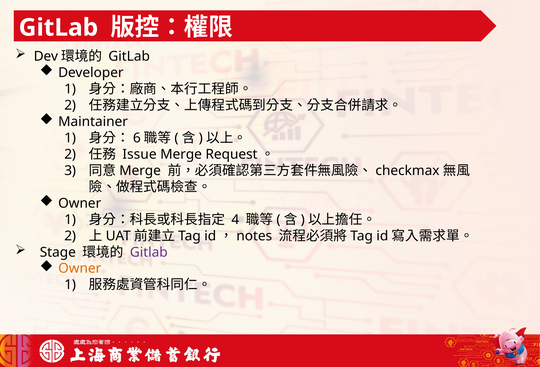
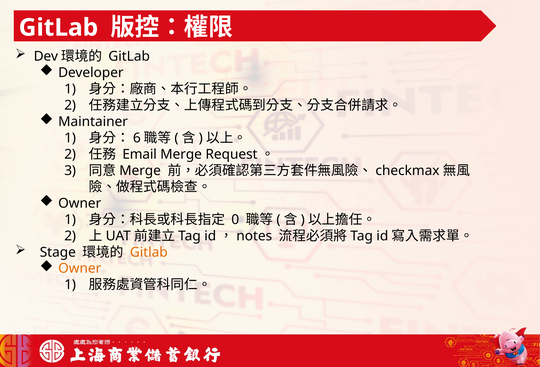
Issue: Issue -> Email (140, 154)
4: 4 -> 0 (235, 220)
Gitlab colour: purple -> orange (149, 252)
